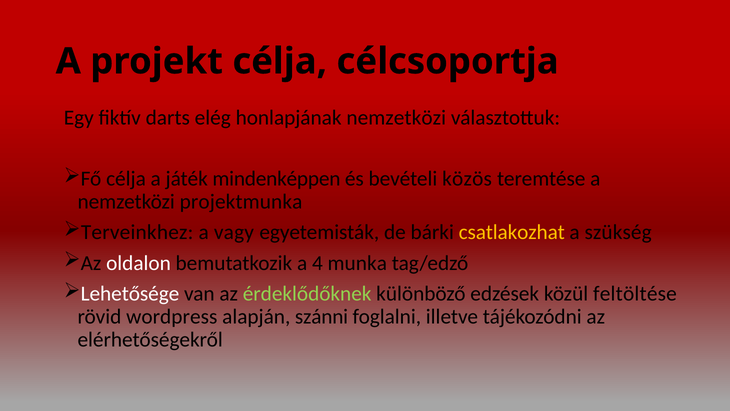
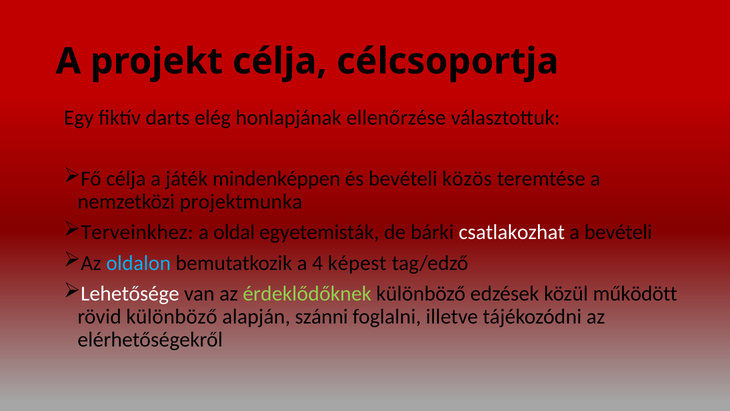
honlapjának nemzetközi: nemzetközi -> ellenőrzése (396, 118)
vagy: vagy -> oldal (234, 232)
csatlakozhat colour: yellow -> white (512, 232)
a szükség: szükség -> bevételi (618, 232)
oldalon colour: white -> light blue (139, 263)
munka: munka -> képest (357, 263)
feltöltése: feltöltése -> működött (635, 293)
rövid wordpress: wordpress -> különböző (172, 316)
